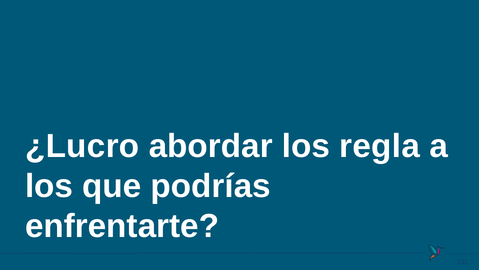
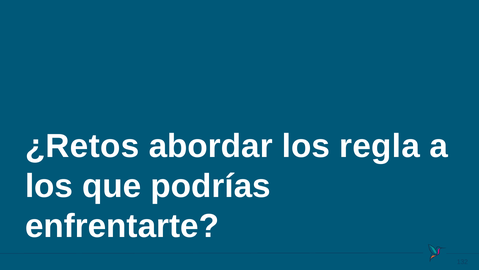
¿Lucro: ¿Lucro -> ¿Retos (82, 146)
